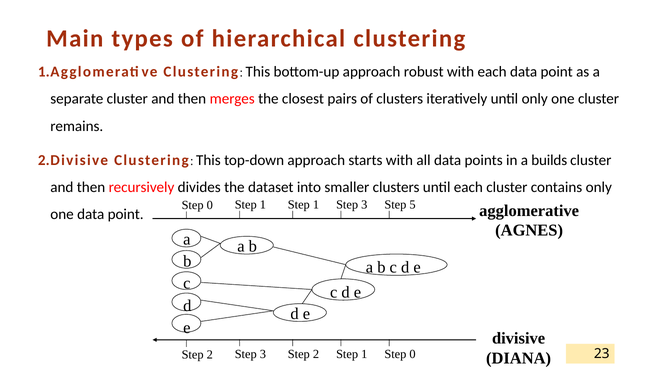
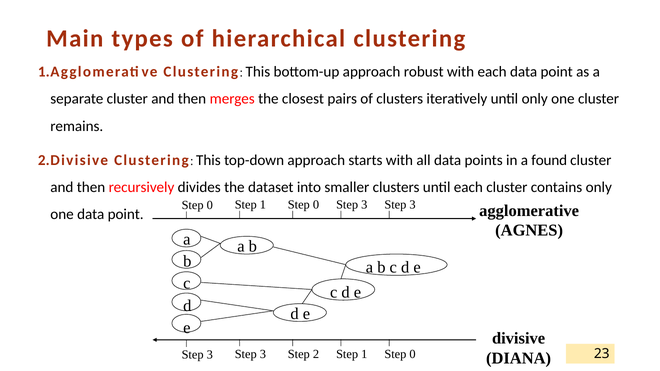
builds: builds -> found (549, 160)
1: 1 -> 0 (316, 205)
5: 5 -> 3 (413, 205)
2: 2 -> 3 (210, 355)
